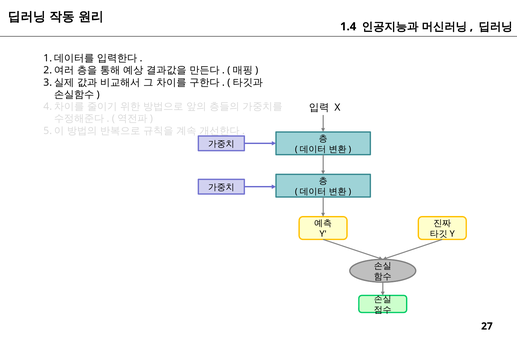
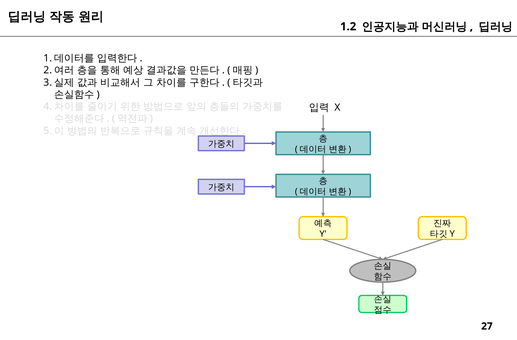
1.4: 1.4 -> 1.2 (348, 26)
